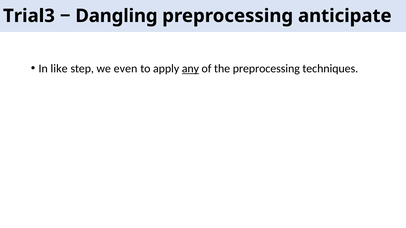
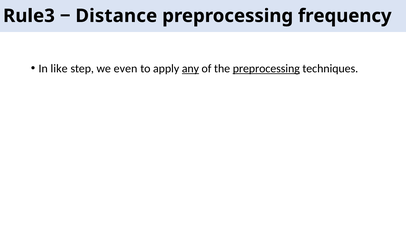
Trial3: Trial3 -> Rule3 (29, 16)
Dangling: Dangling -> Distance (116, 16)
anticipate: anticipate -> frequency (345, 16)
preprocessing underline: none -> present (266, 69)
